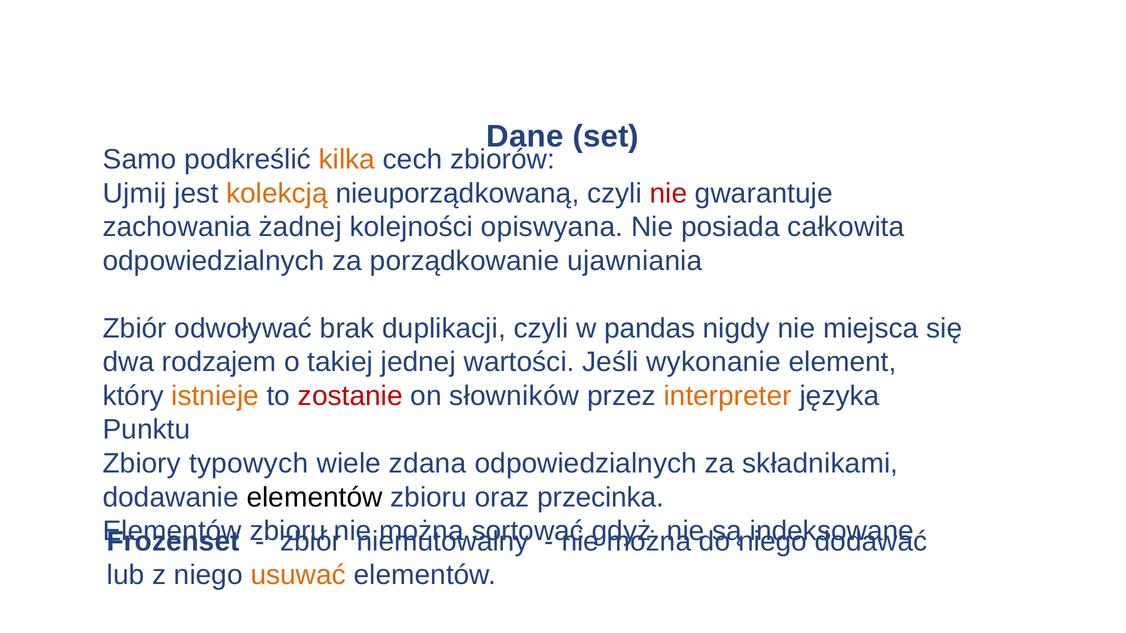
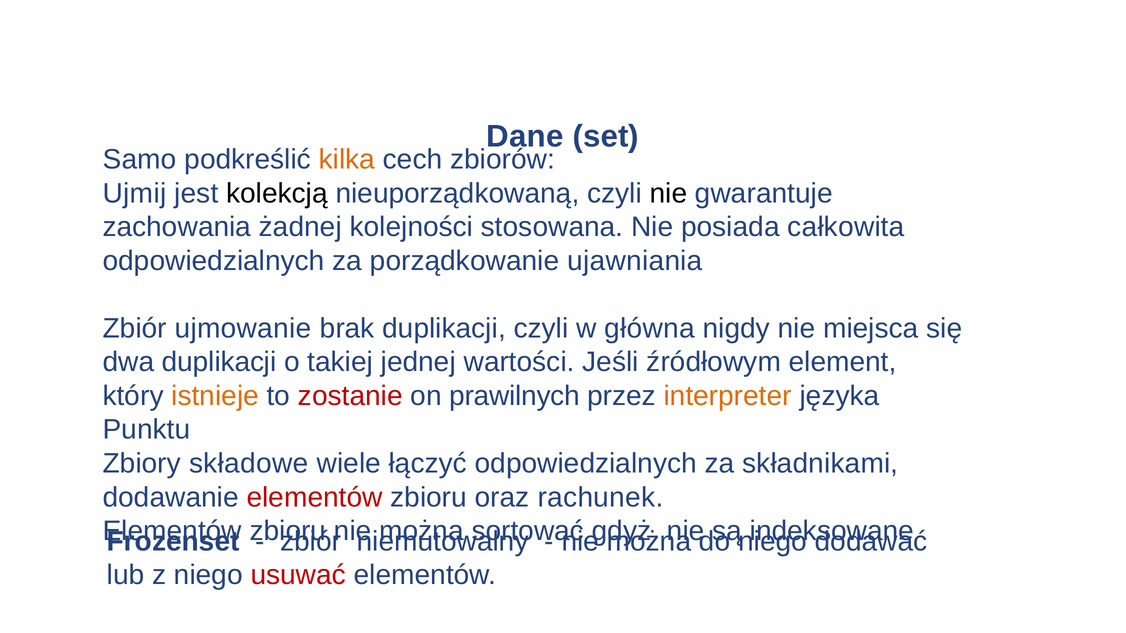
kolekcją colour: orange -> black (277, 194)
nie colour: red -> black (668, 194)
opiswyana: opiswyana -> stosowana (552, 227)
odwoływać: odwoływać -> ujmowanie (243, 329)
pandas: pandas -> główna (649, 329)
dwa rodzajem: rodzajem -> duplikacji (219, 362)
wykonanie: wykonanie -> źródłowym (714, 362)
słowników: słowników -> prawilnych (515, 396)
typowych: typowych -> składowe (249, 464)
zdana: zdana -> łączyć (428, 464)
elementów colour: black -> red (315, 498)
przecinka: przecinka -> rachunek (600, 498)
usuwać colour: orange -> red (298, 576)
